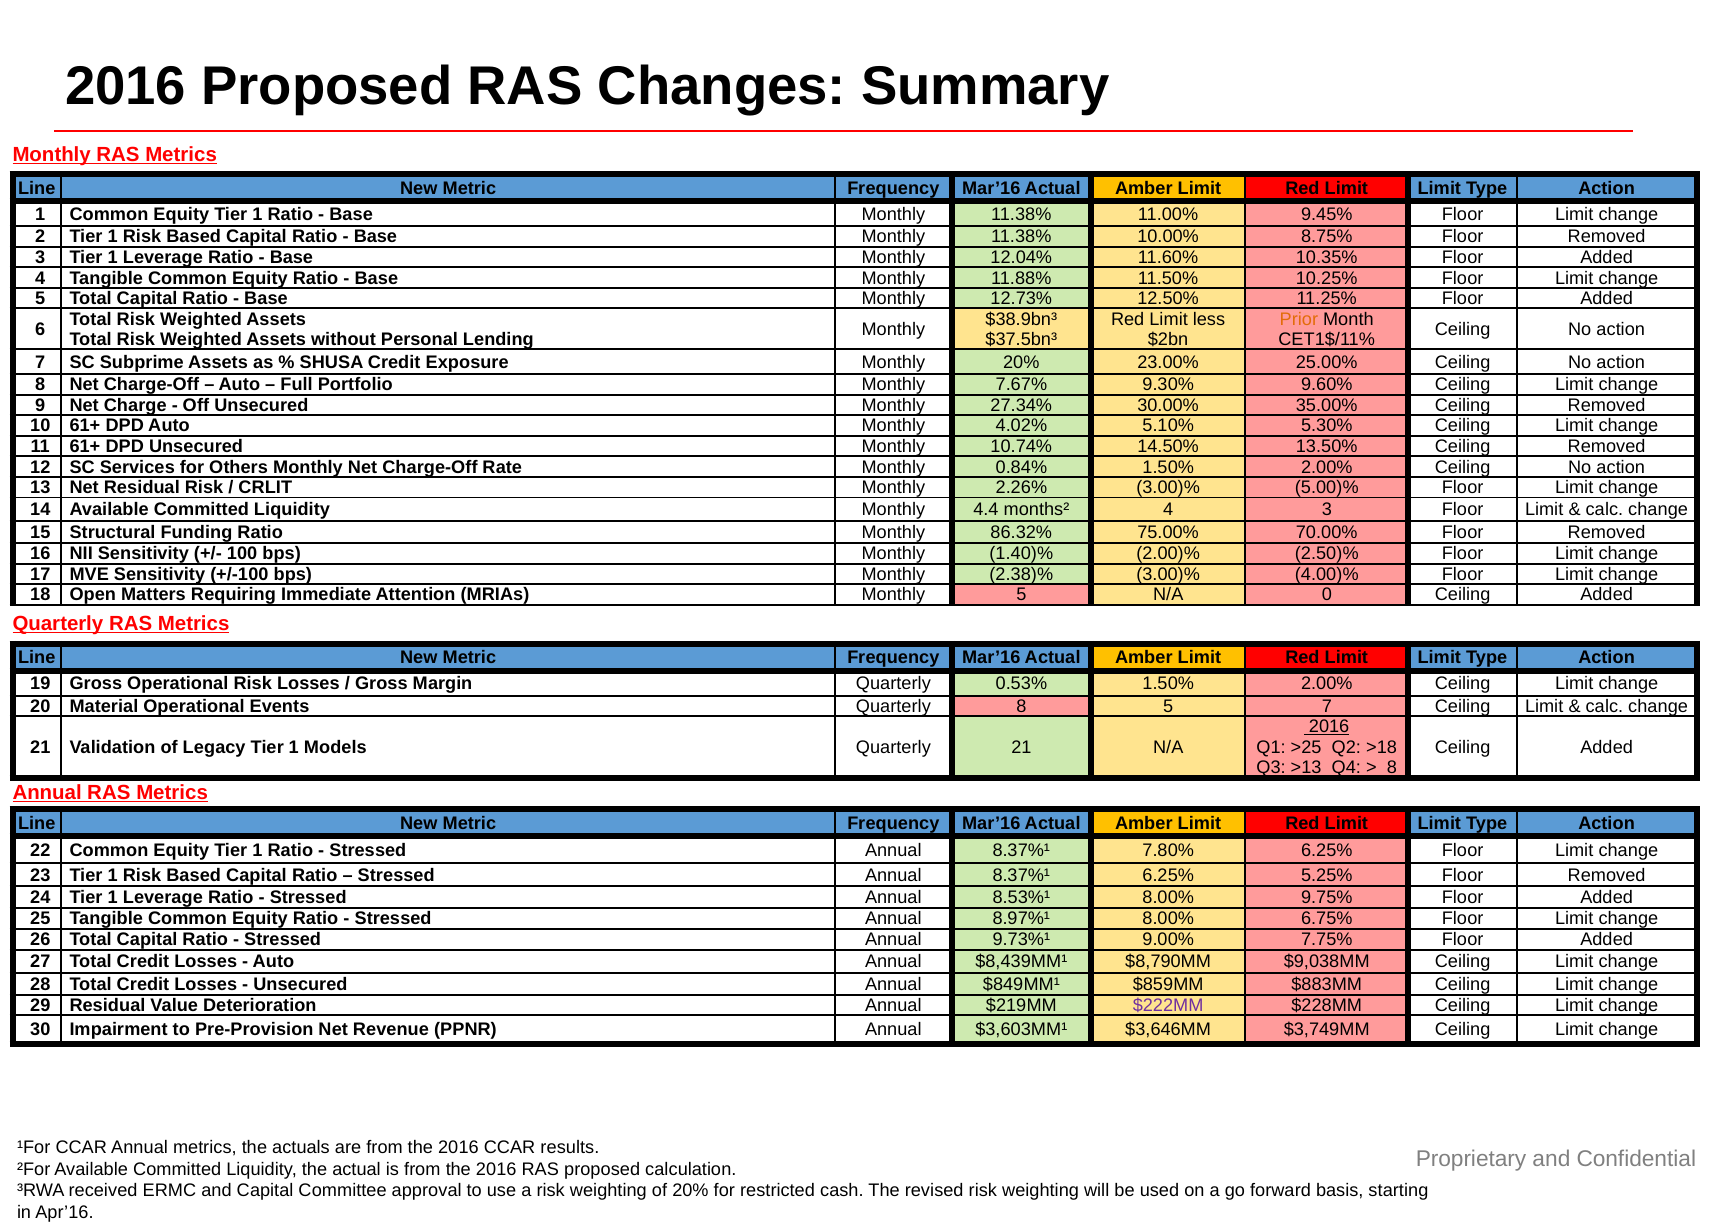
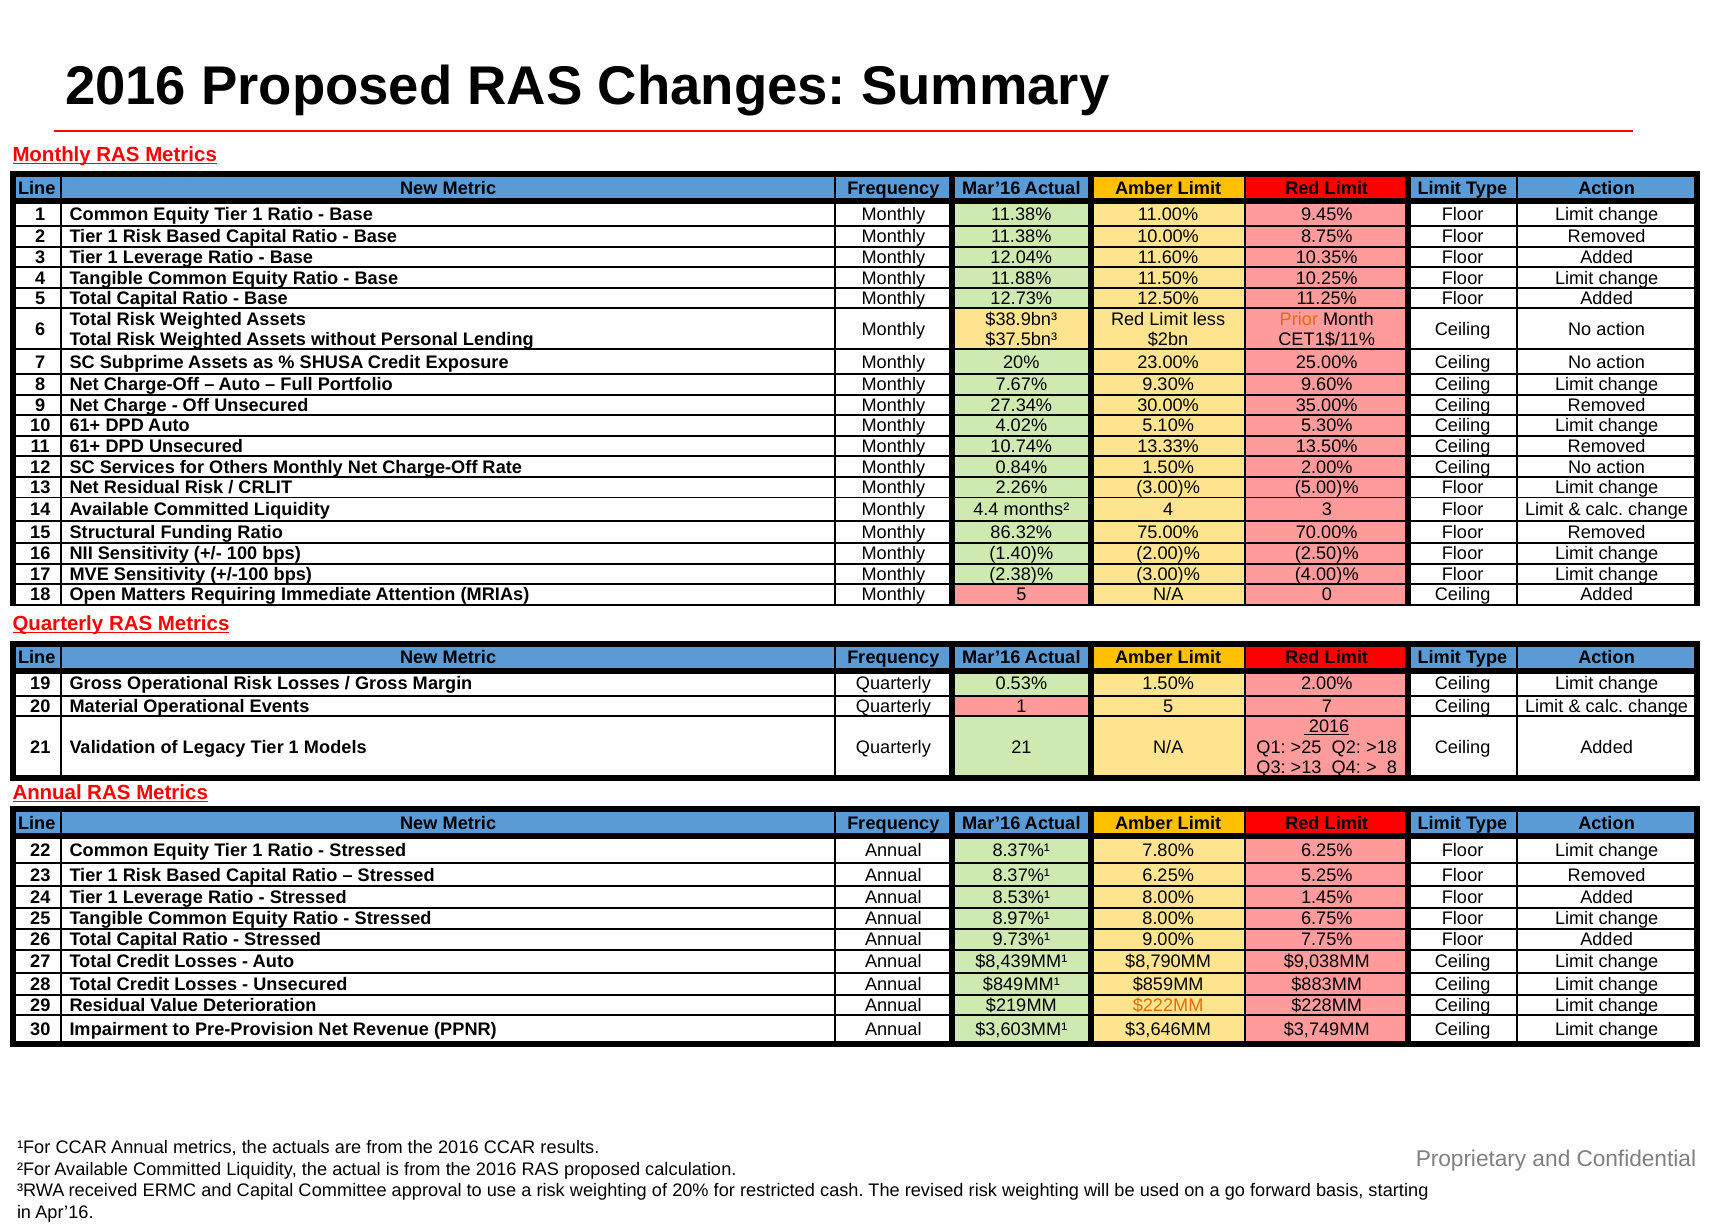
14.50%: 14.50% -> 13.33% (1168, 447)
Quarterly 8: 8 -> 1 (1021, 706)
9.75%: 9.75% -> 1.45% (1327, 898)
$222MM colour: purple -> orange (1168, 1006)
